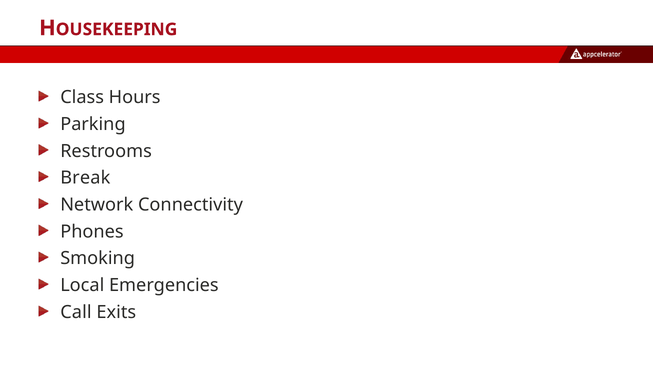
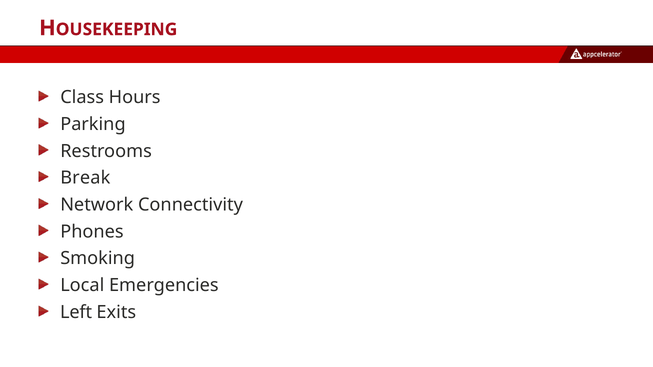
Call: Call -> Left (76, 312)
